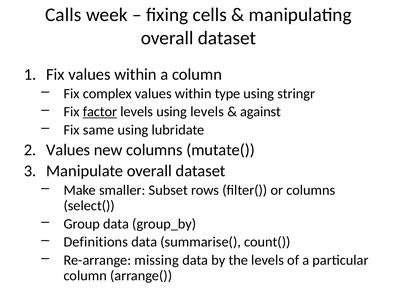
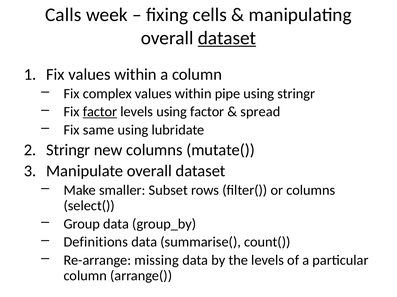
dataset underline: none -> present (227, 38)
type: type -> pipe (228, 94)
using levels: levels -> factor (207, 112)
against: against -> spread (260, 112)
Values: Values -> Stringr (68, 150)
